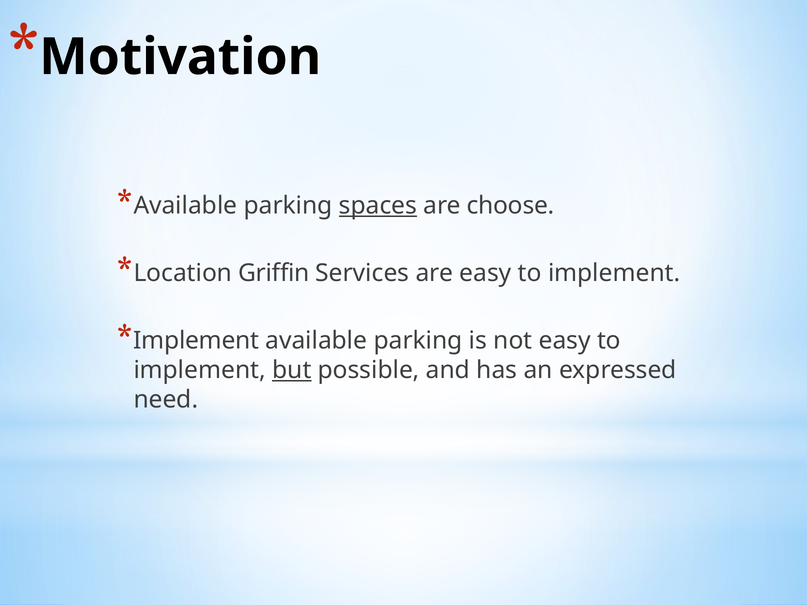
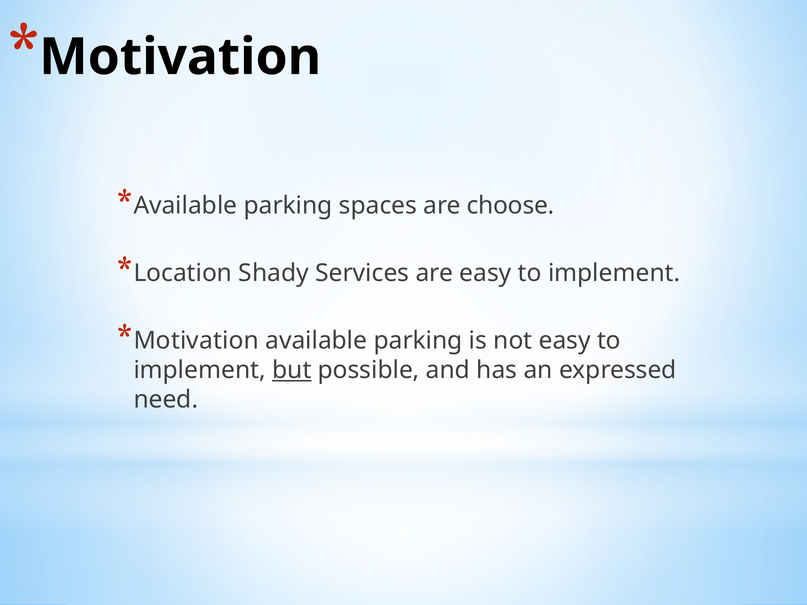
spaces underline: present -> none (378, 206)
Griffin: Griffin -> Shady (274, 273)
Implement: Implement -> Motivation (196, 341)
